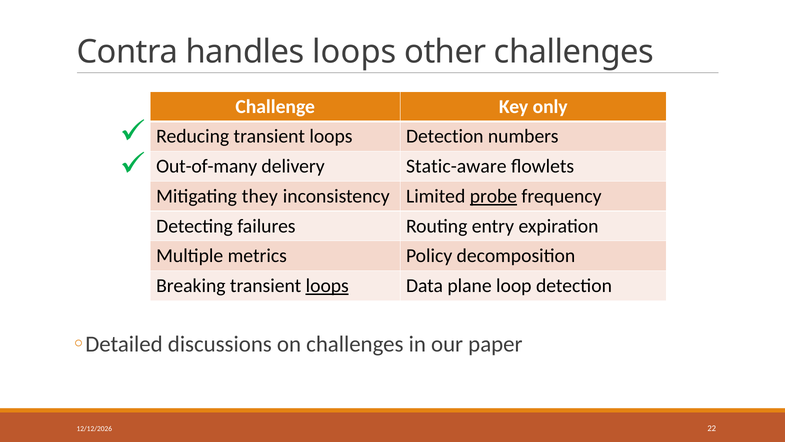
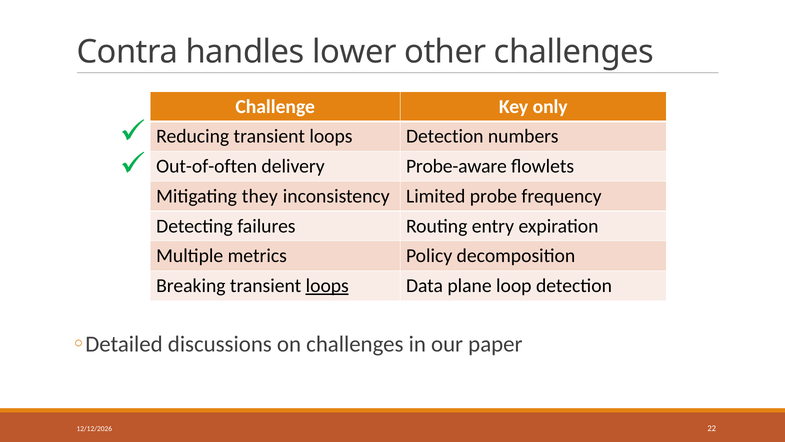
handles loops: loops -> lower (354, 52)
Out-of-many: Out-of-many -> Out-of-often (207, 166)
Static-aware: Static-aware -> Probe-aware (456, 166)
probe underline: present -> none (493, 196)
